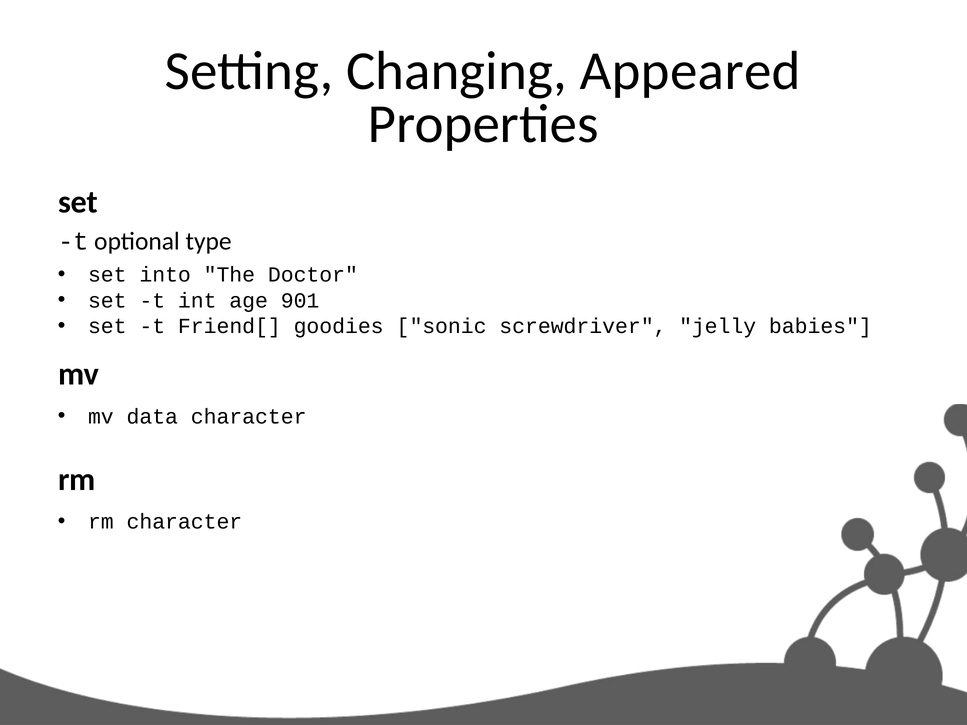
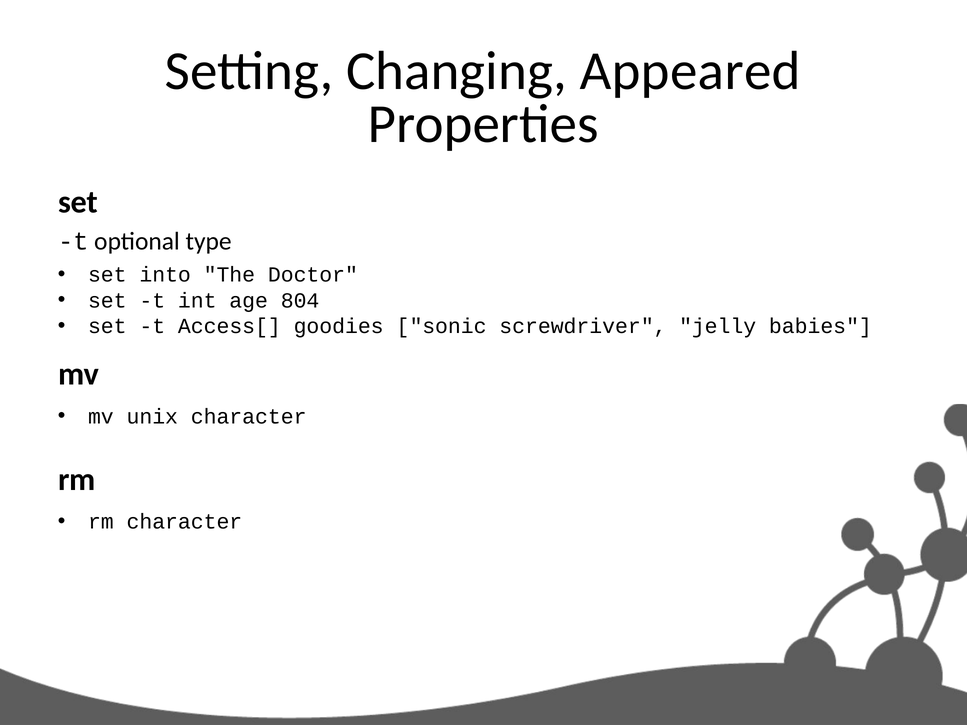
901: 901 -> 804 (300, 301)
Friend[: Friend[ -> Access[ (229, 326)
data: data -> unix (152, 417)
